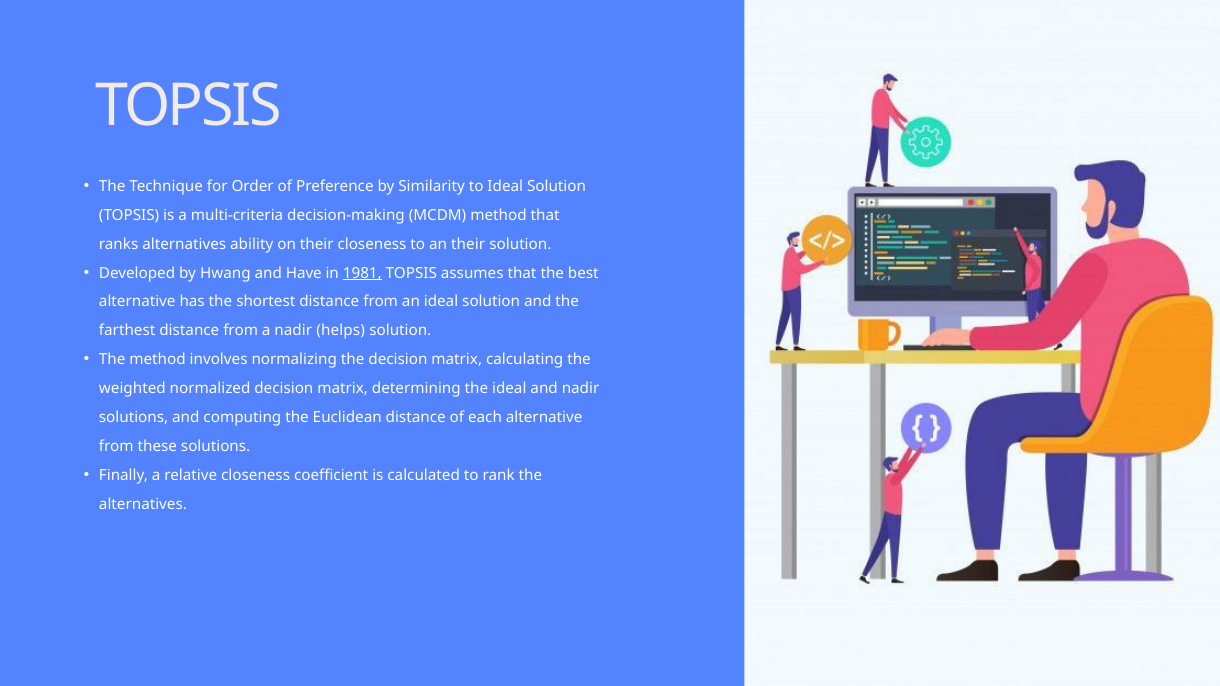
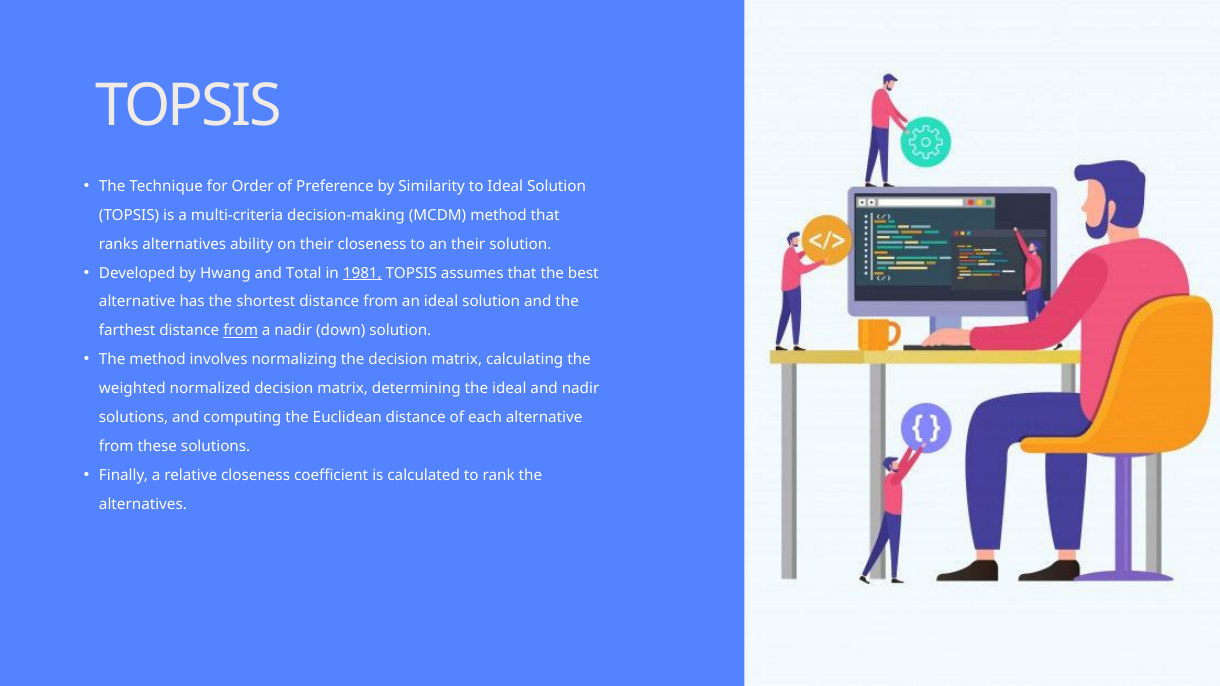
Have: Have -> Total (304, 273)
from underline: none -> present (241, 331)
helps: helps -> down (341, 331)
